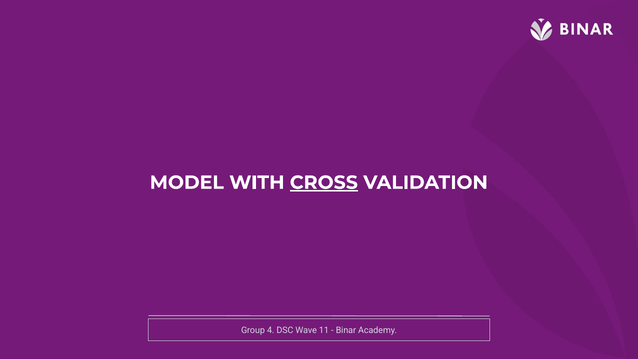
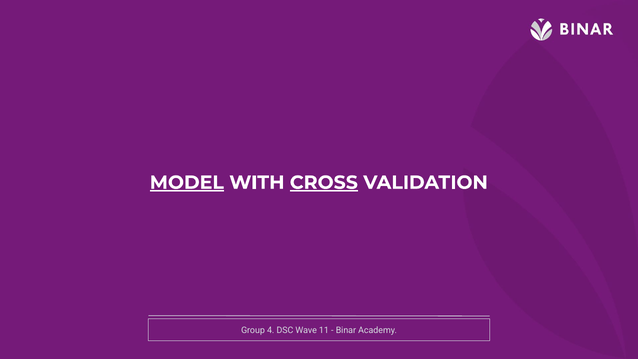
MODEL underline: none -> present (187, 182)
